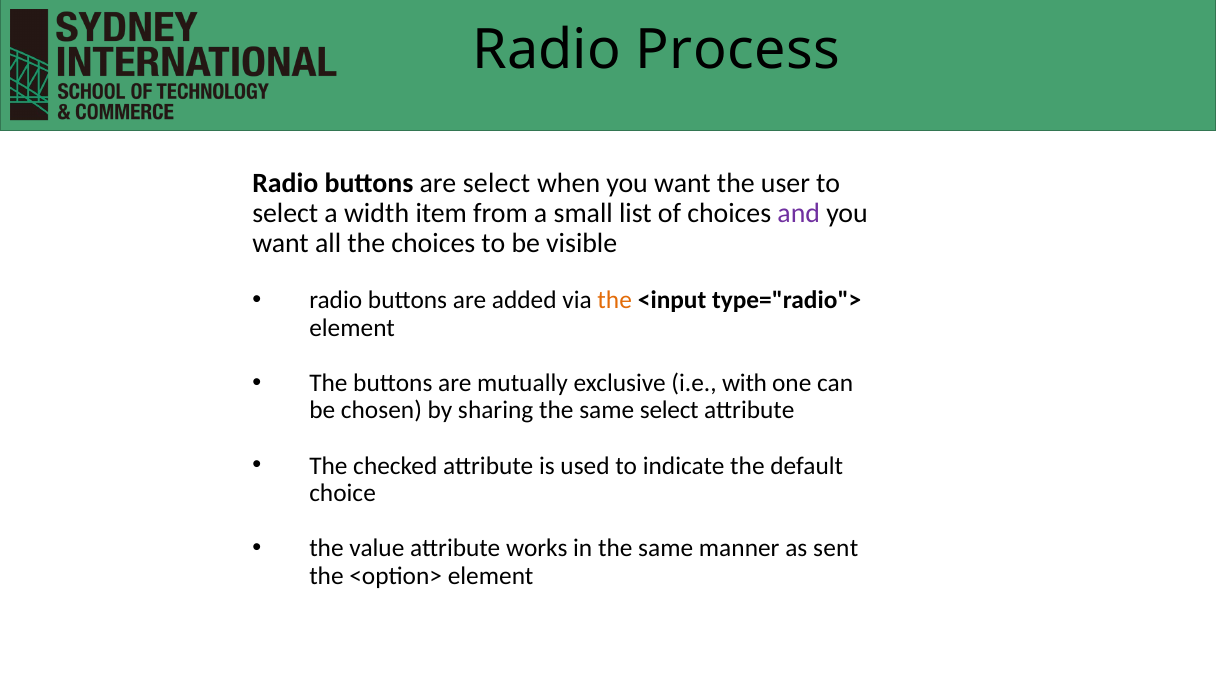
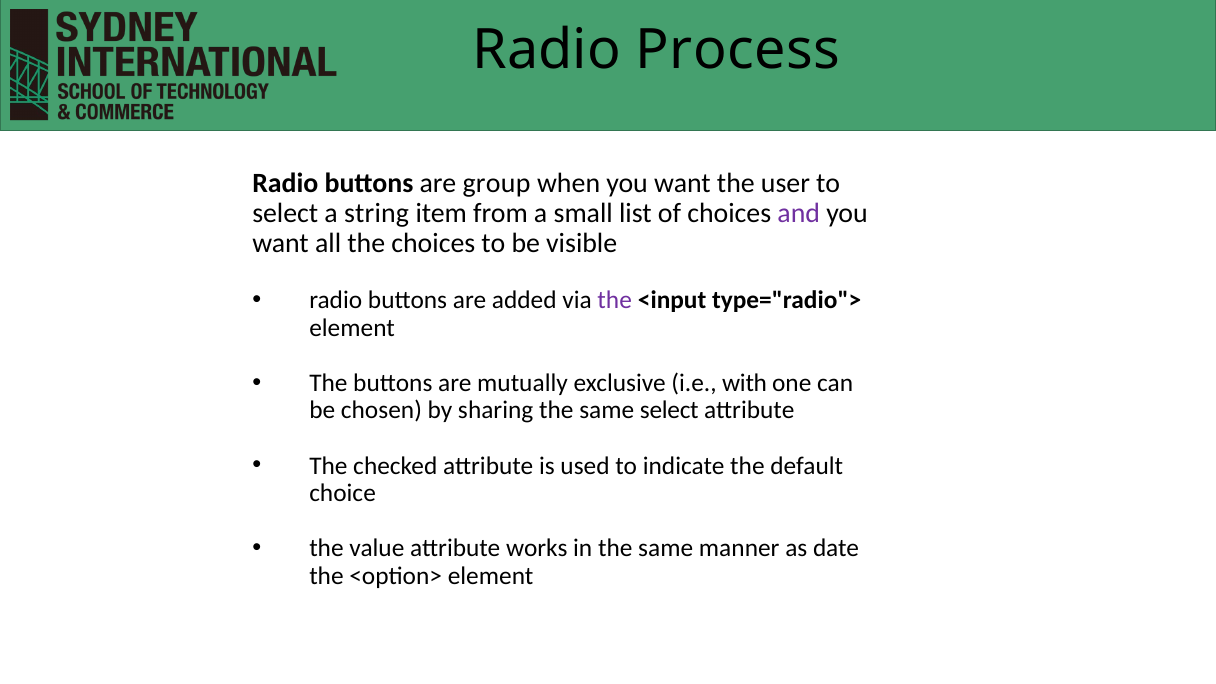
are select: select -> group (496, 184)
width: width -> string (377, 214)
the colour: orange -> purple (615, 300)
sent: sent -> date (836, 548)
